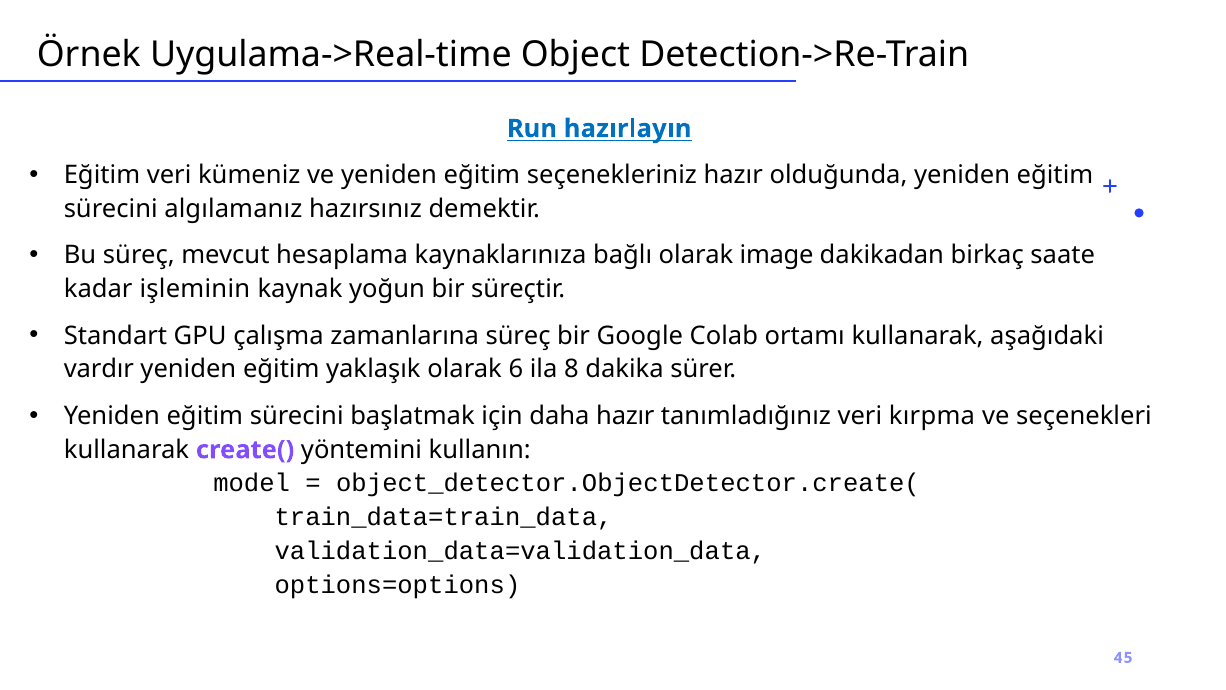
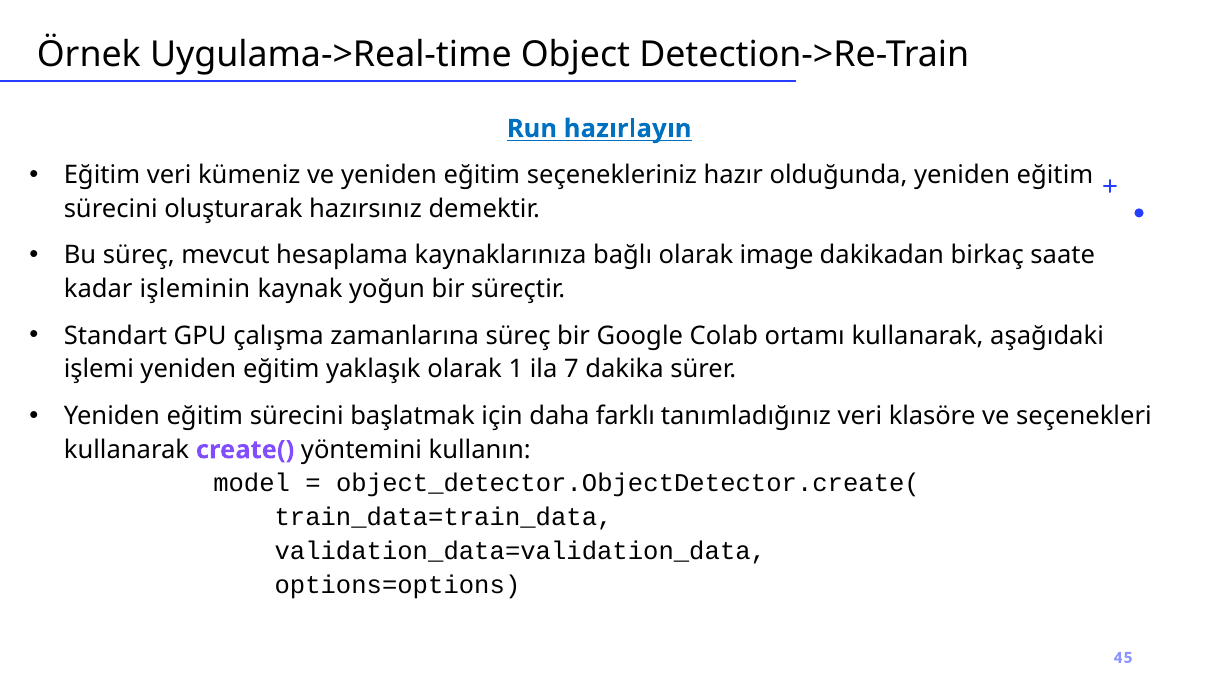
algılamanız: algılamanız -> oluşturarak (233, 209)
vardır: vardır -> işlemi (99, 369)
6: 6 -> 1 (516, 369)
8: 8 -> 7 (571, 369)
daha hazır: hazır -> farklı (625, 416)
kırpma: kırpma -> klasöre (932, 416)
